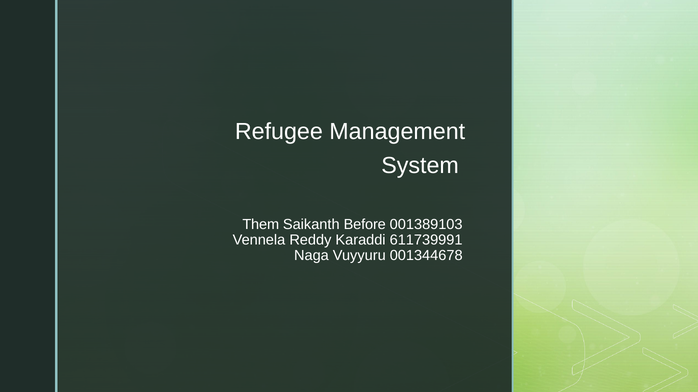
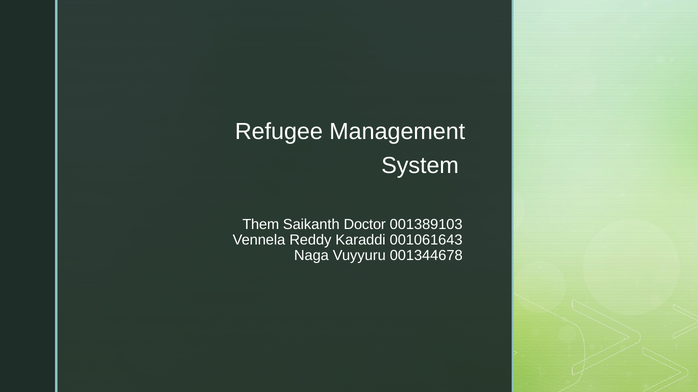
Before: Before -> Doctor (365, 225)
611739991: 611739991 -> 001061643 (426, 240)
